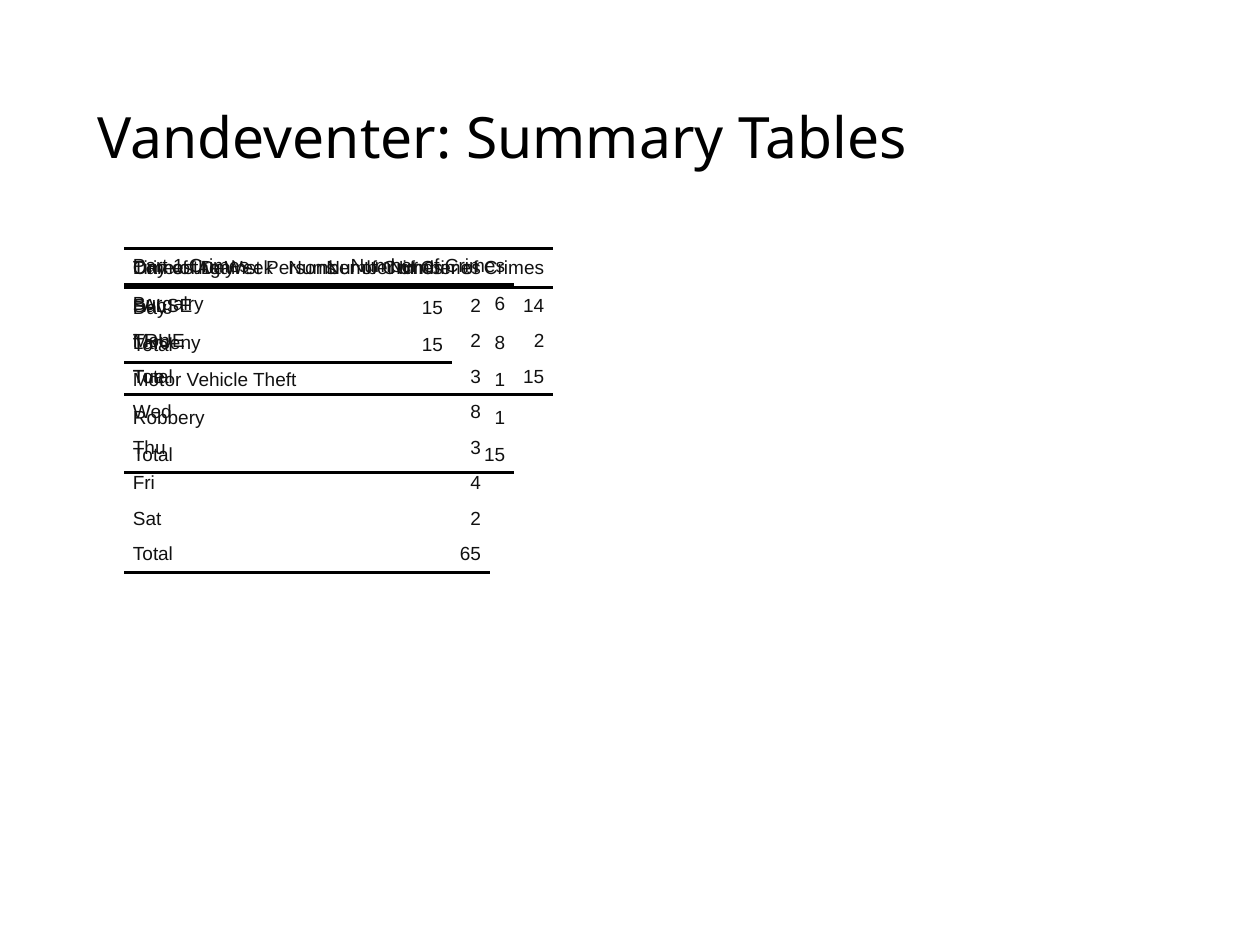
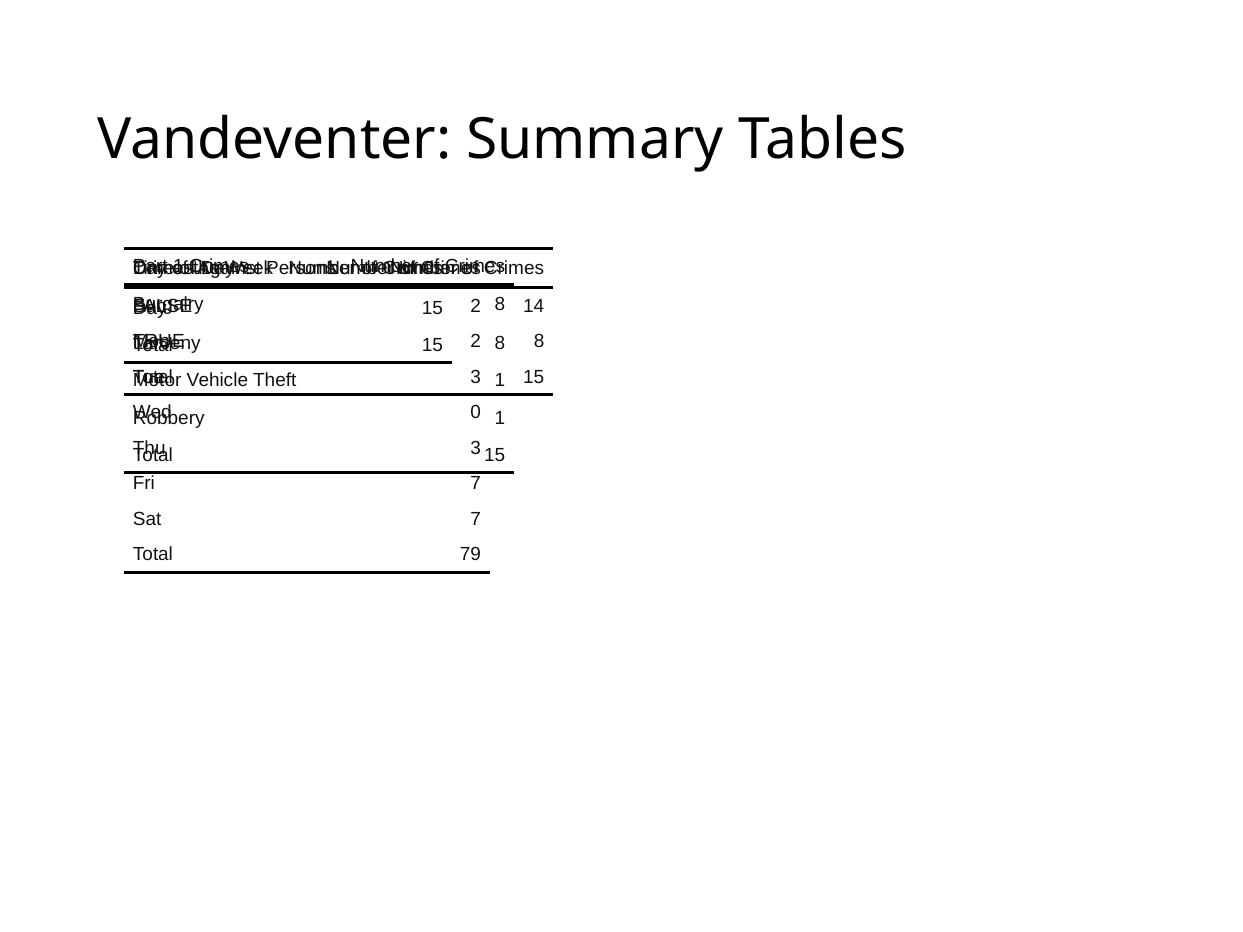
6: 6 -> 8 (500, 304)
2: 2 -> 8 (539, 342)
8: 8 -> 0 (476, 413)
Fri 4: 4 -> 7 (476, 484)
Sat 2: 2 -> 7 (476, 519)
65: 65 -> 79 (470, 555)
